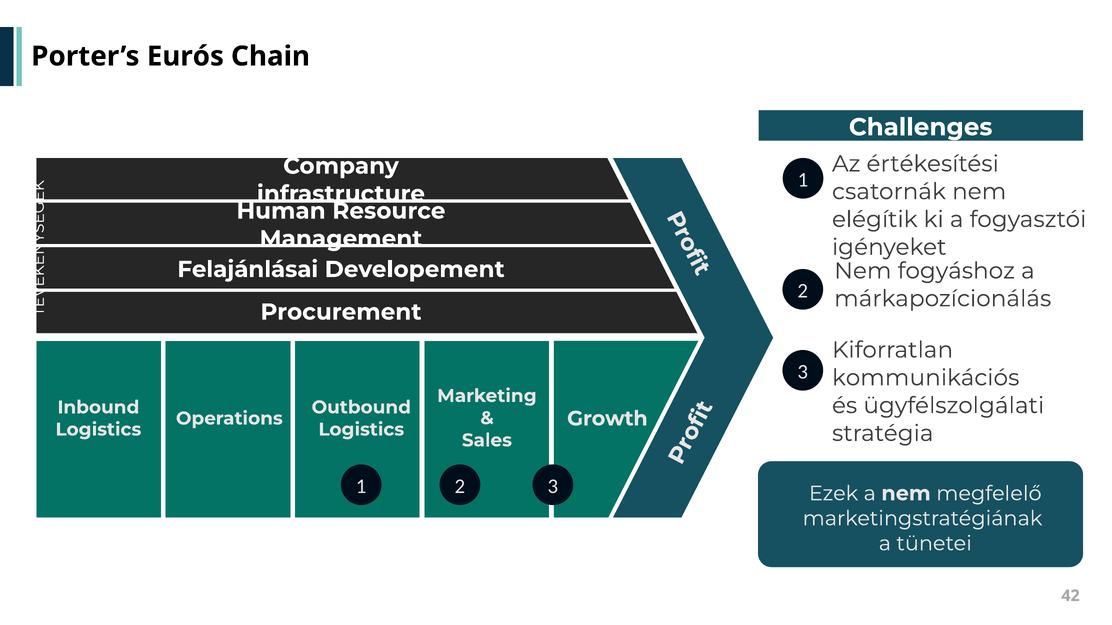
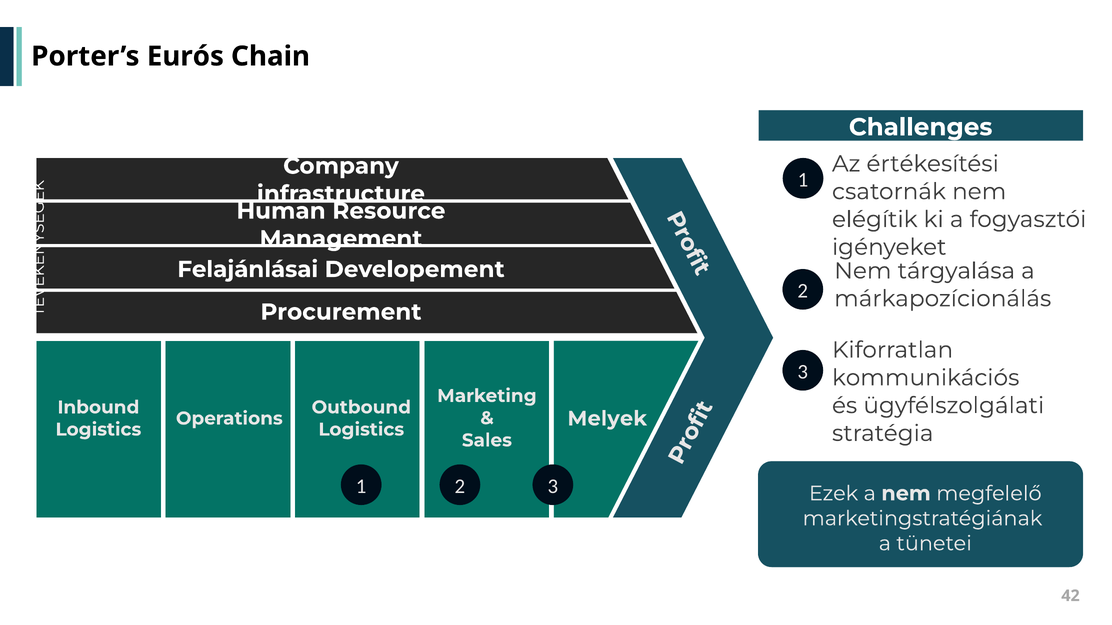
fogyáshoz: fogyáshoz -> tárgyalása (956, 271)
Growth: Growth -> Melyek (607, 419)
